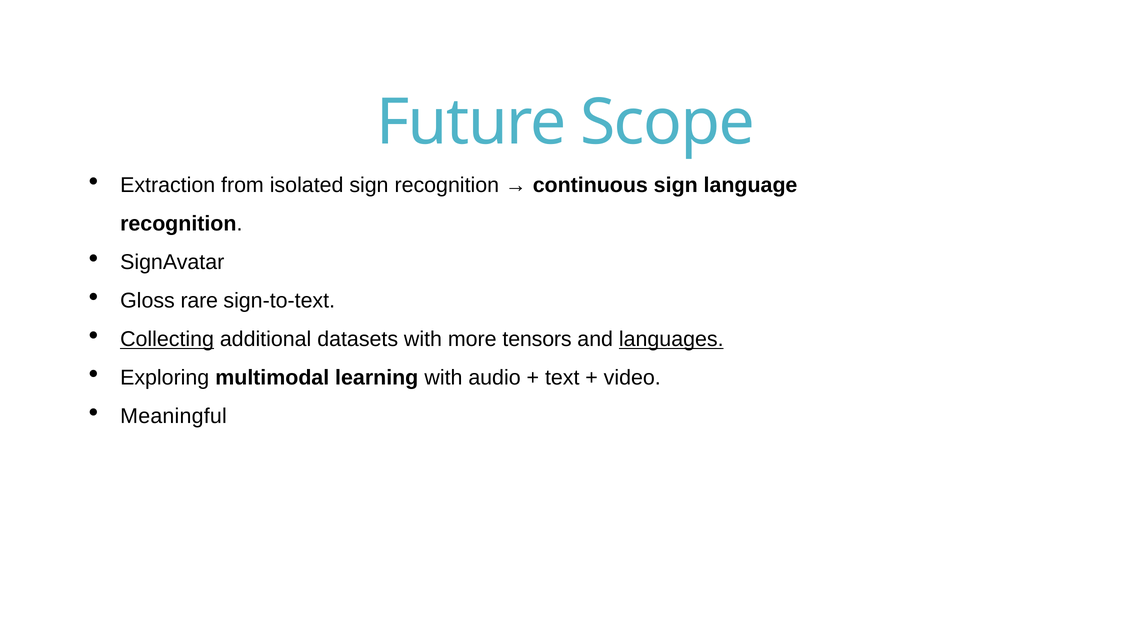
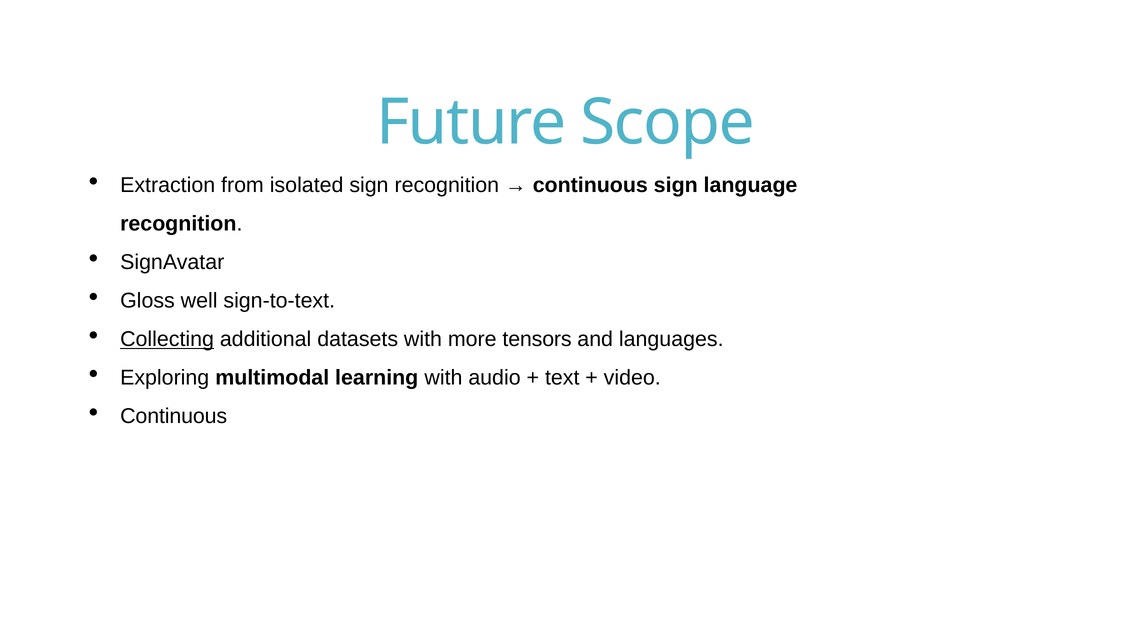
rare: rare -> well (199, 301)
languages underline: present -> none (671, 339)
Meaningful: Meaningful -> Continuous (174, 416)
